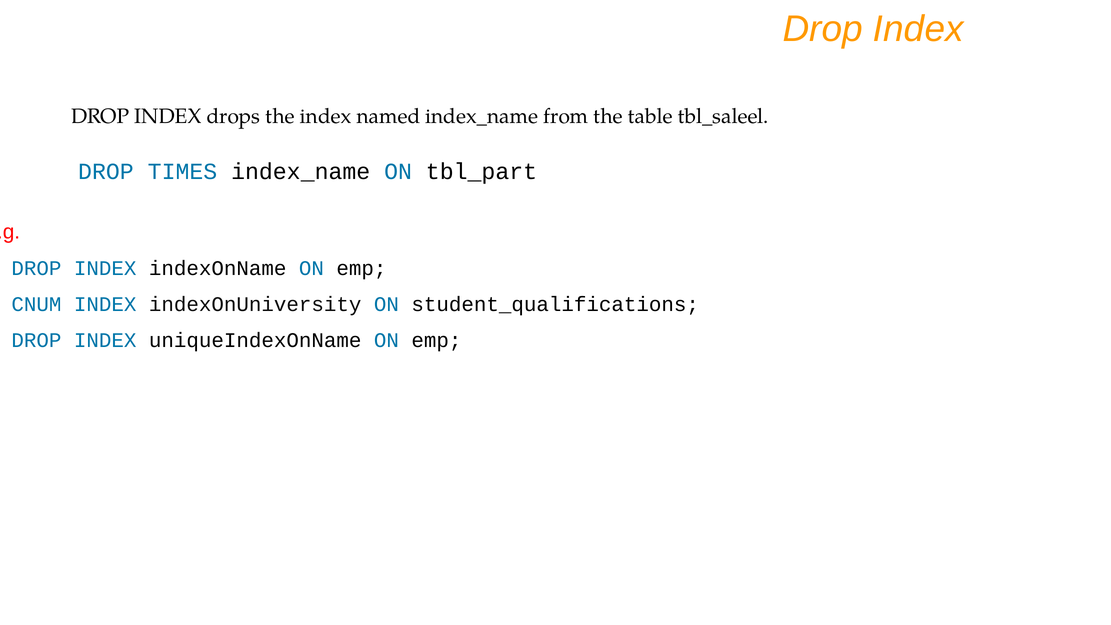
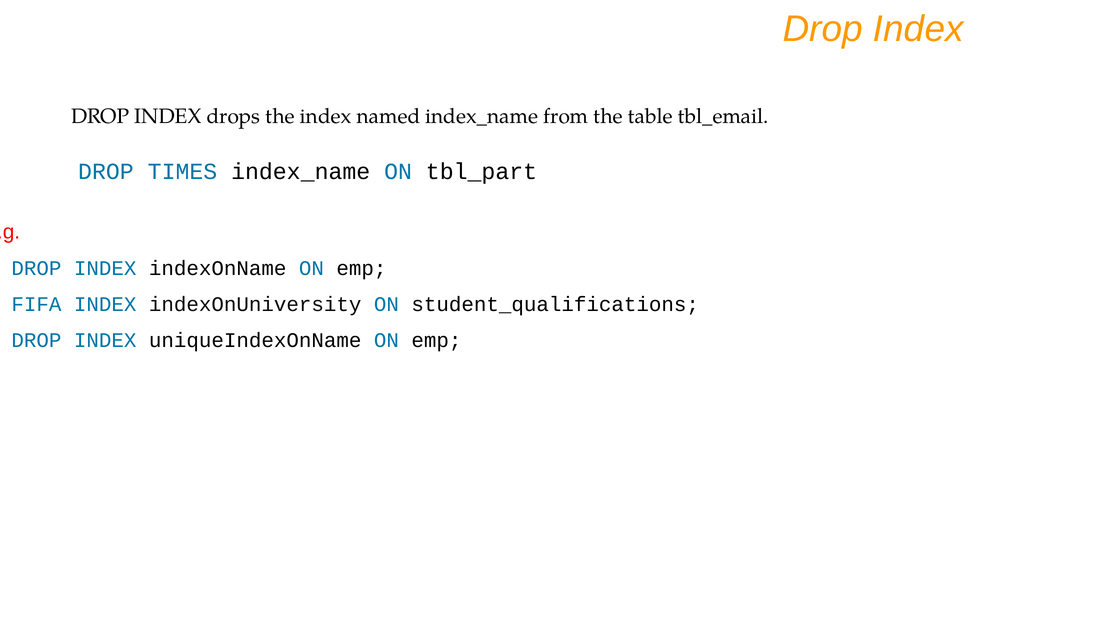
tbl_saleel: tbl_saleel -> tbl_email (723, 117)
CNUM: CNUM -> FIFA (36, 304)
